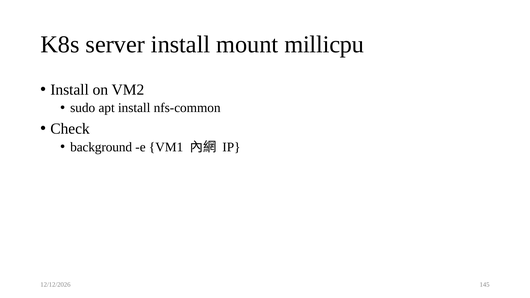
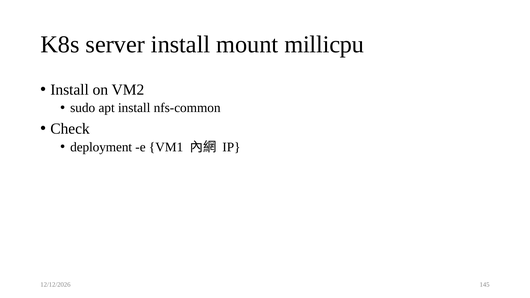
background: background -> deployment (101, 147)
